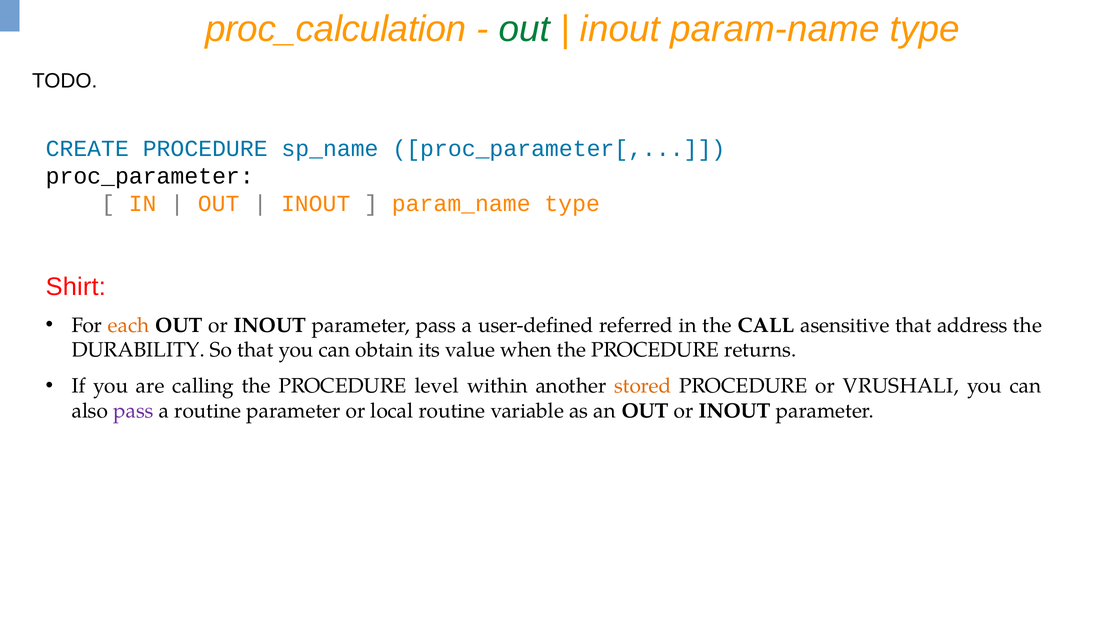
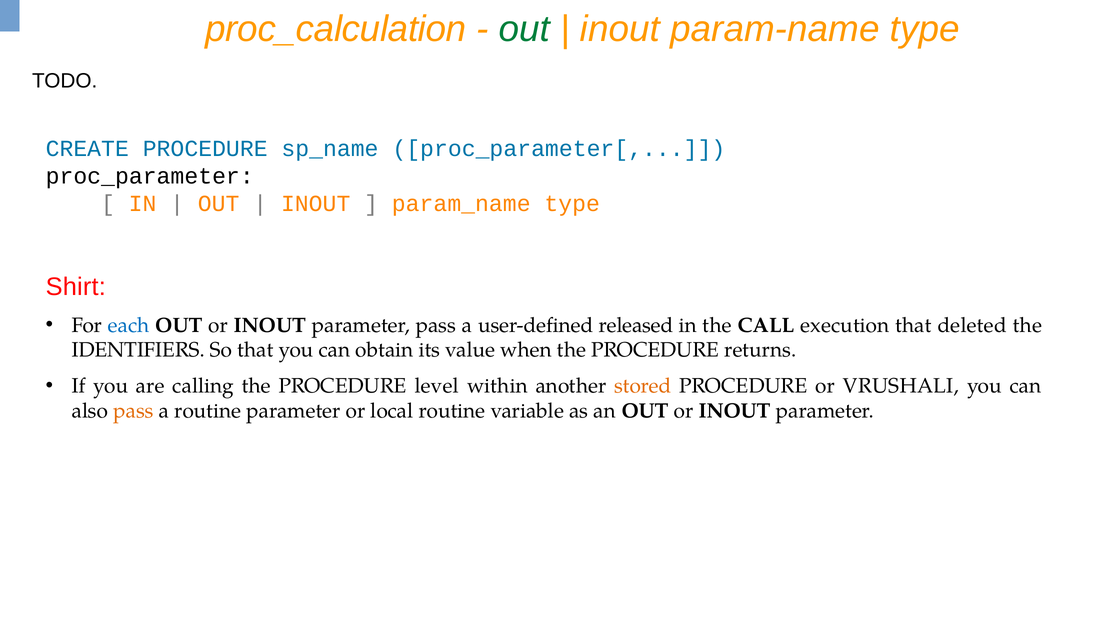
each colour: orange -> blue (129, 325)
referred: referred -> released (636, 325)
asensitive: asensitive -> execution (845, 325)
address: address -> deleted (972, 325)
DURABILITY: DURABILITY -> IDENTIFIERS (138, 350)
pass colour: purple -> orange (133, 411)
